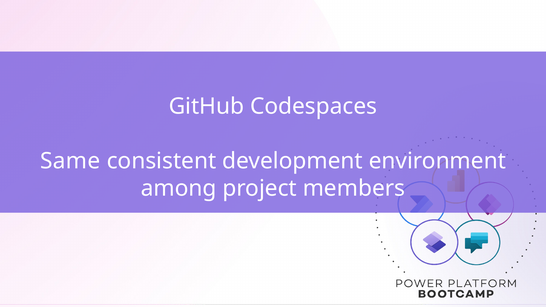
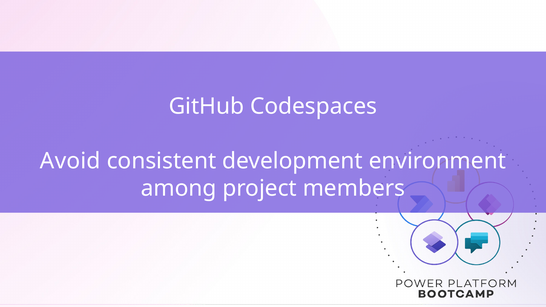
Same: Same -> Avoid (70, 161)
